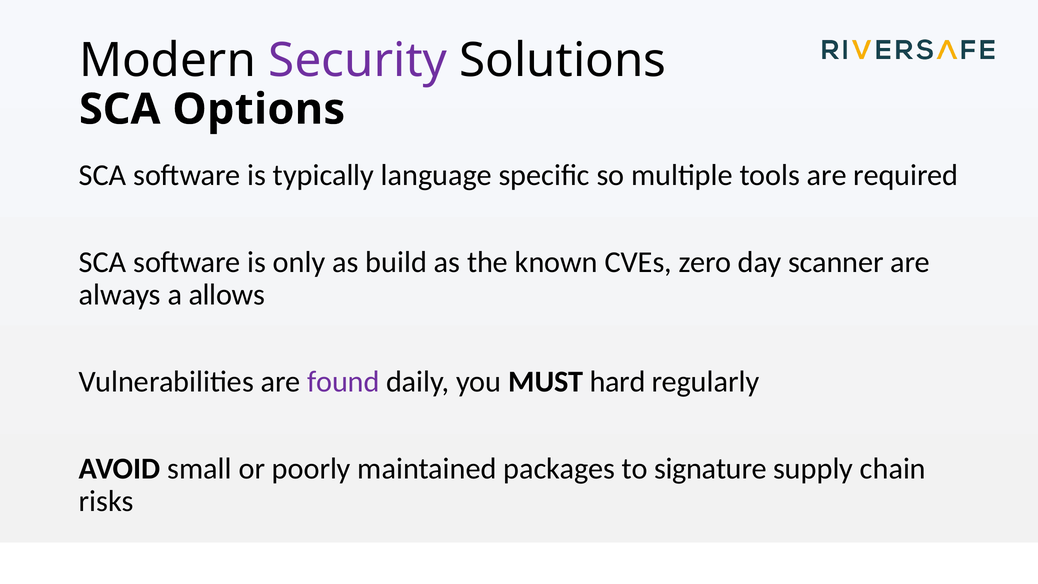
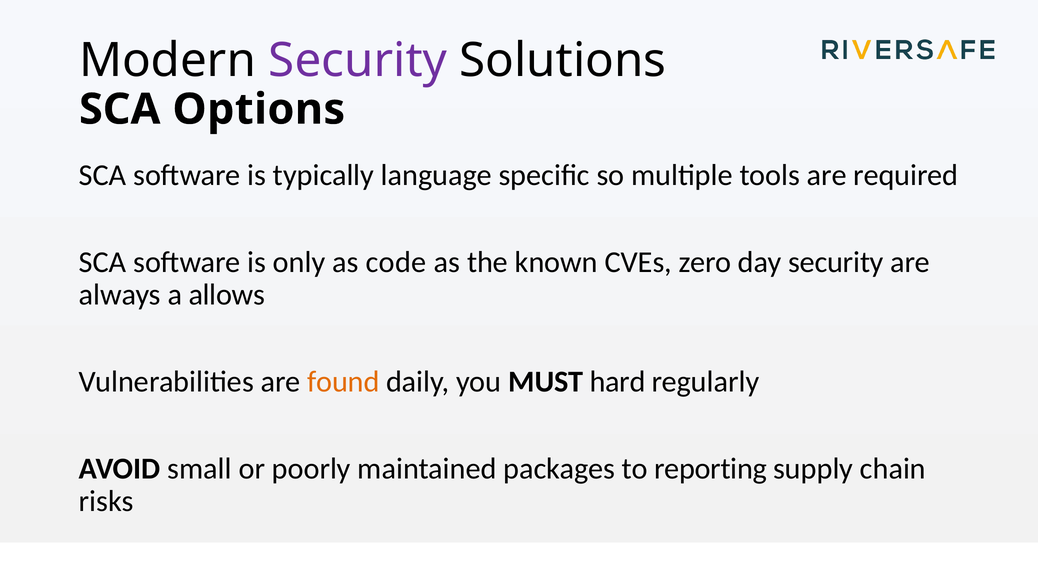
build: build -> code (396, 262)
day scanner: scanner -> security (836, 262)
found colour: purple -> orange (343, 382)
signature: signature -> reporting (711, 469)
